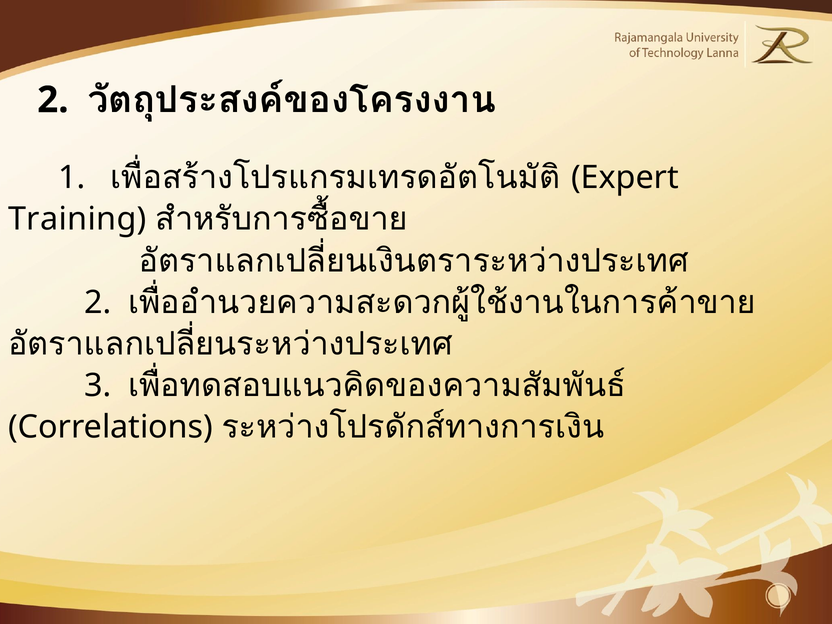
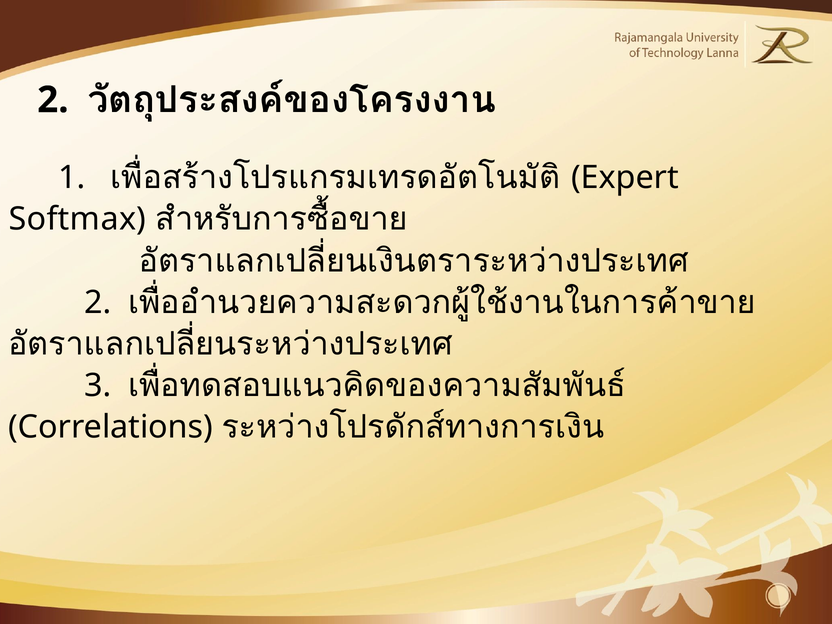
Training: Training -> Softmax (77, 219)
